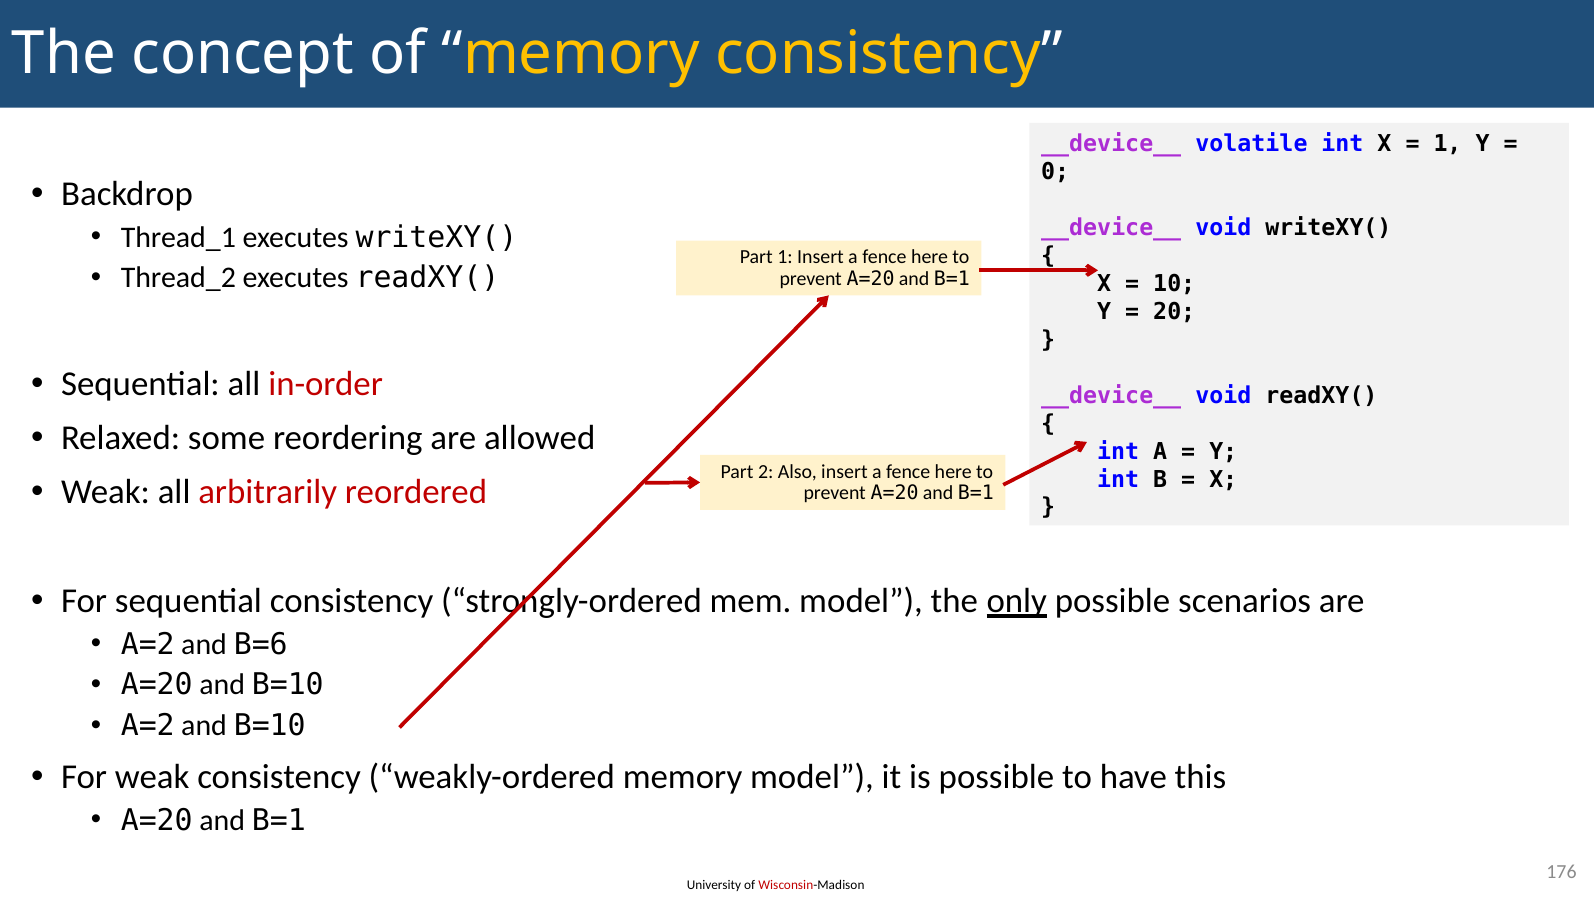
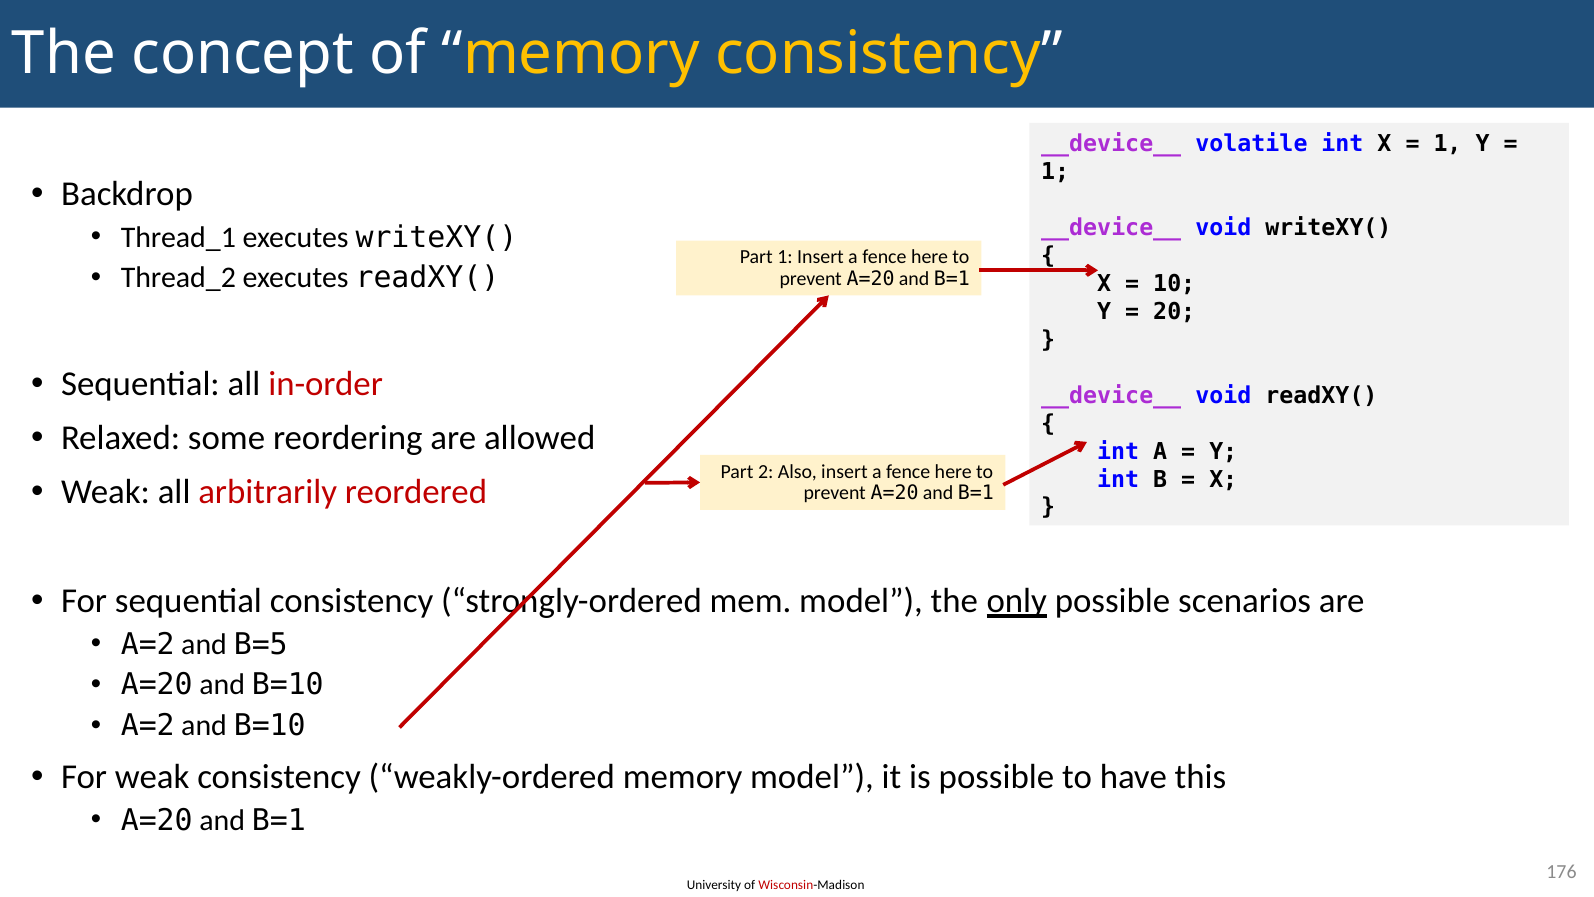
0: 0 -> 1 (1055, 172)
B=6: B=6 -> B=5 (261, 644)
